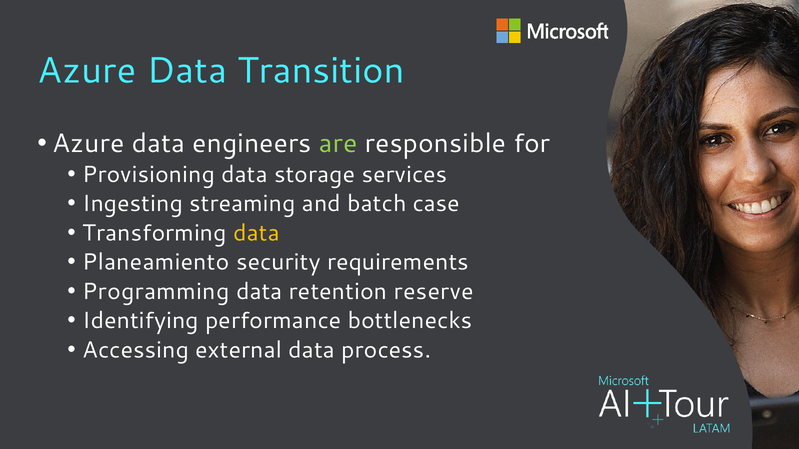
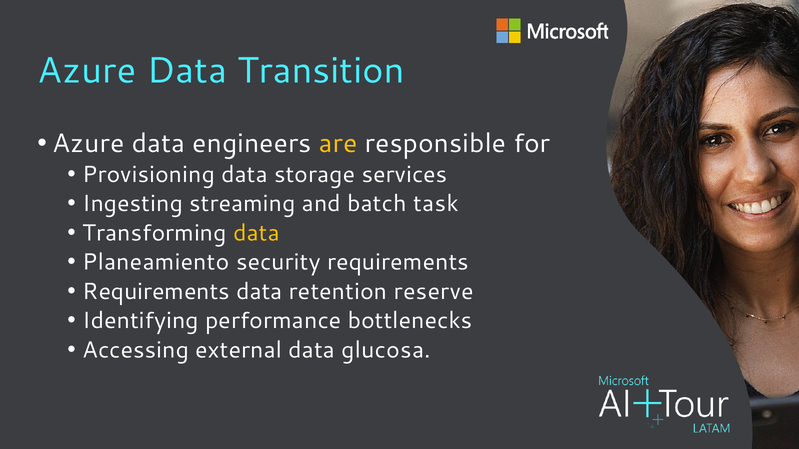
are colour: light green -> yellow (338, 143)
case: case -> task (436, 204)
Programming: Programming -> Requirements (156, 292)
process: process -> glucosa (386, 350)
